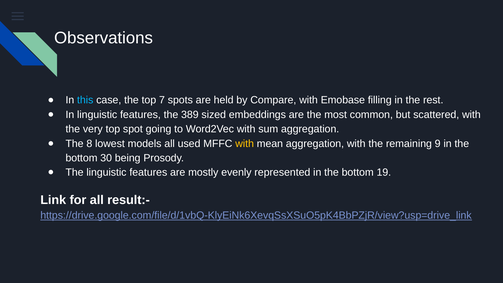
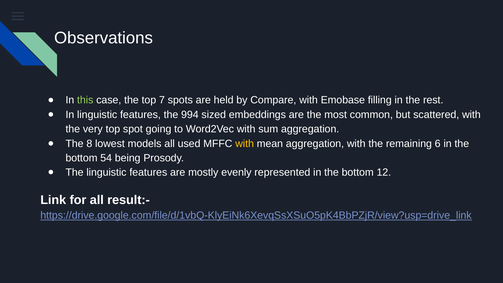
this colour: light blue -> light green (85, 100)
389: 389 -> 994 (190, 115)
9: 9 -> 6 (438, 144)
30: 30 -> 54 (106, 158)
19: 19 -> 12 (384, 172)
